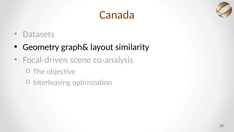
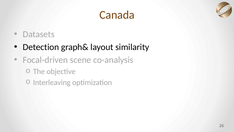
Geometry: Geometry -> Detection (41, 47)
